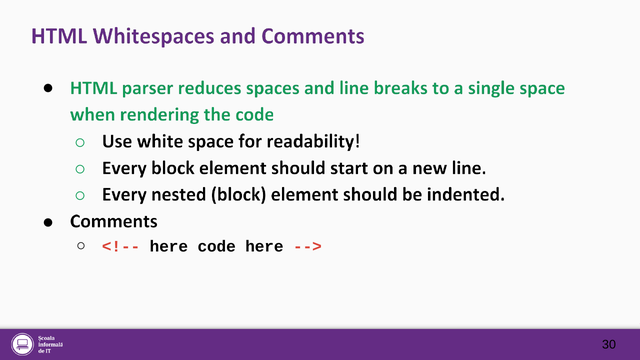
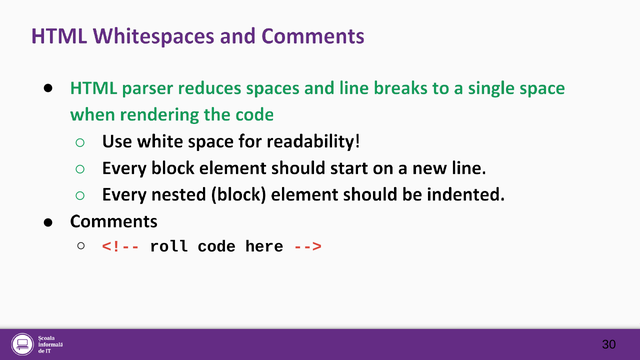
here: here -> roll (169, 246)
